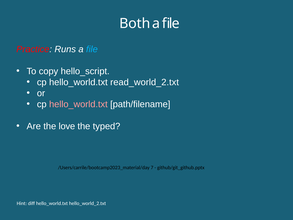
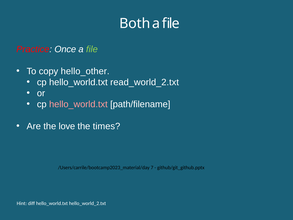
Runs: Runs -> Once (65, 49)
file colour: light blue -> light green (92, 49)
hello_script: hello_script -> hello_other (85, 71)
typed: typed -> times (106, 126)
